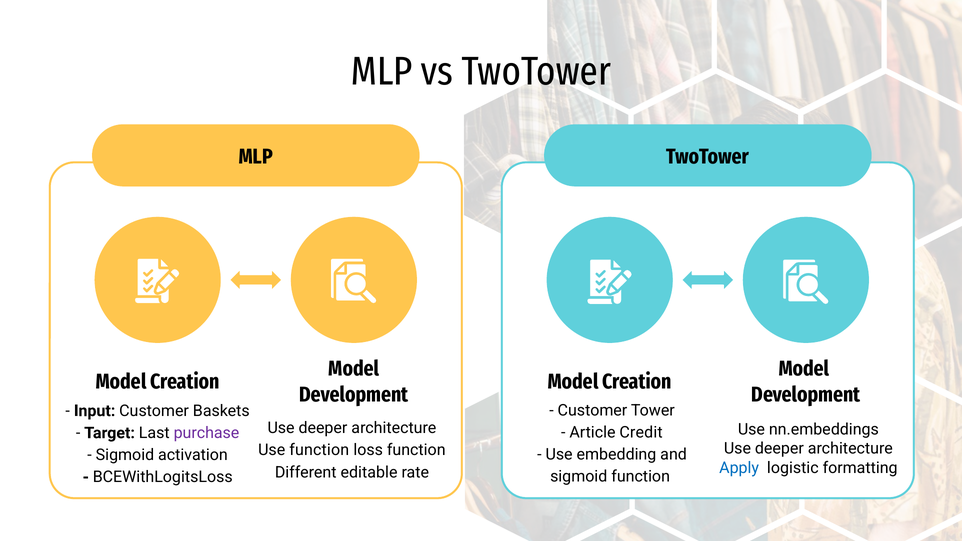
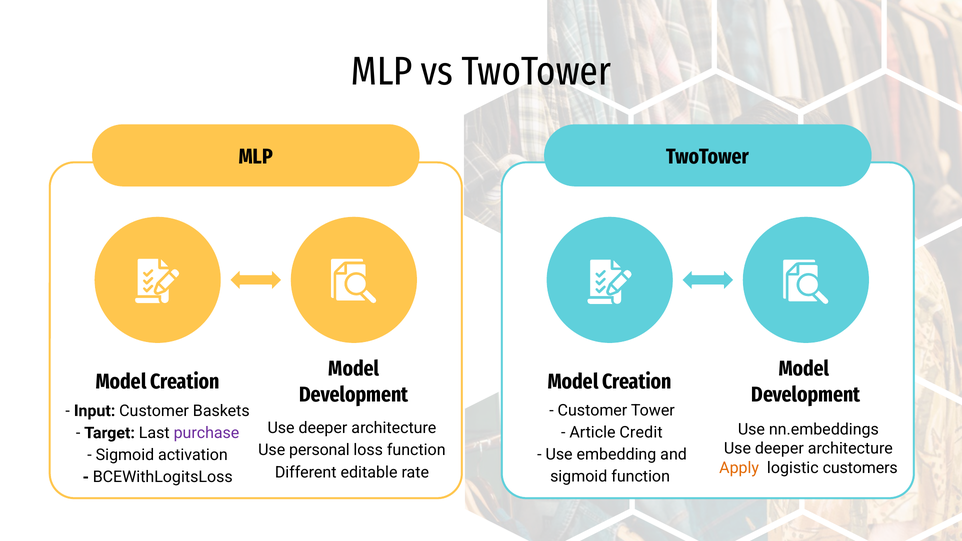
Use function: function -> personal (319, 450)
Apply colour: blue -> orange (739, 468)
formatting: formatting -> customers (860, 468)
